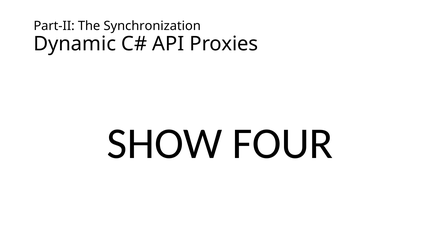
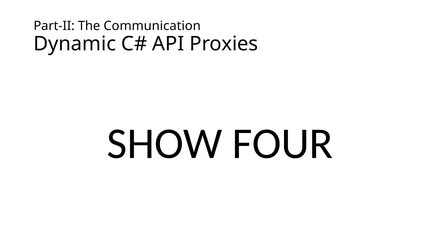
Synchronization: Synchronization -> Communication (152, 26)
